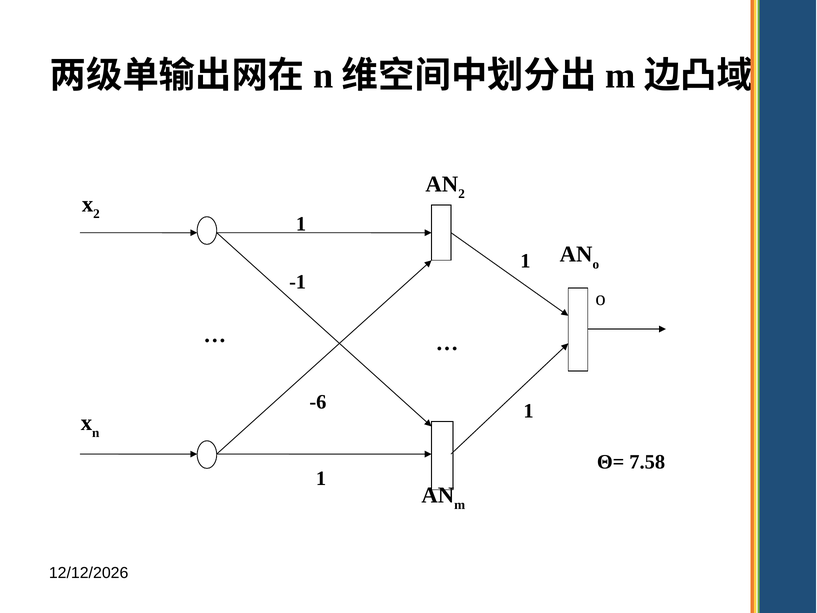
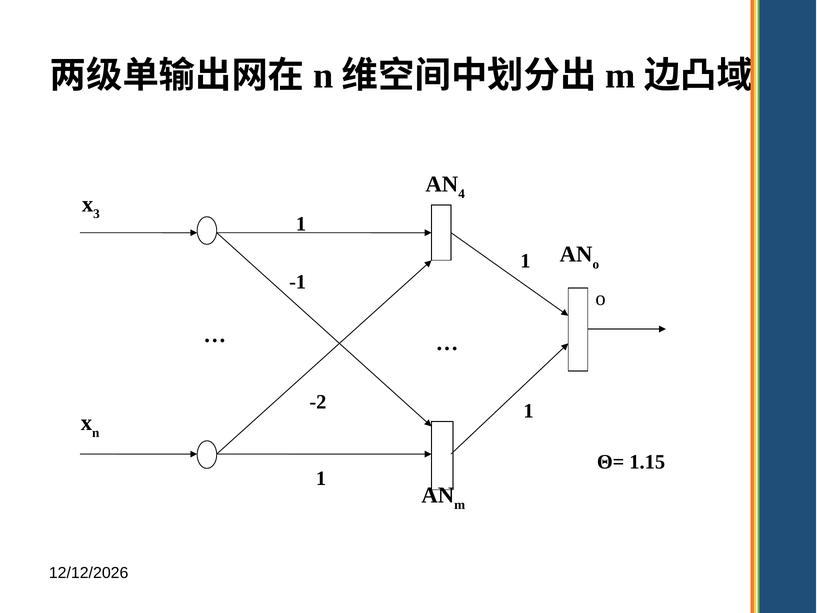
2: 2 -> 4 (462, 194)
2: 2 -> 3 (96, 214)
-6: -6 -> -2 (318, 402)
7.58: 7.58 -> 1.15 (647, 462)
